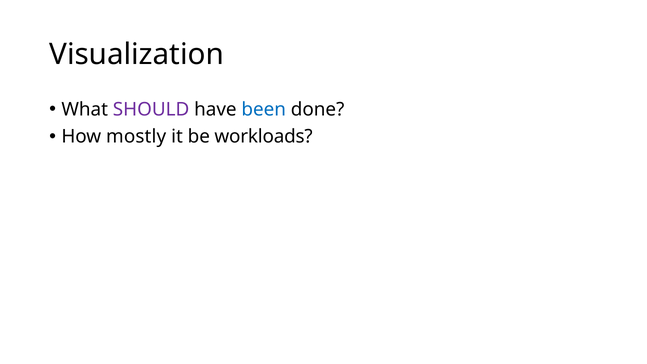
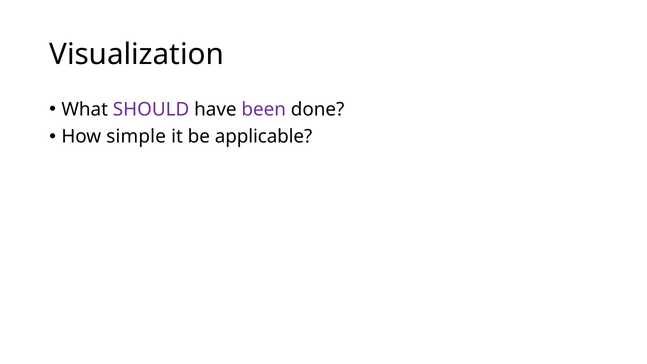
been colour: blue -> purple (264, 109)
mostly: mostly -> simple (136, 137)
workloads: workloads -> applicable (264, 137)
